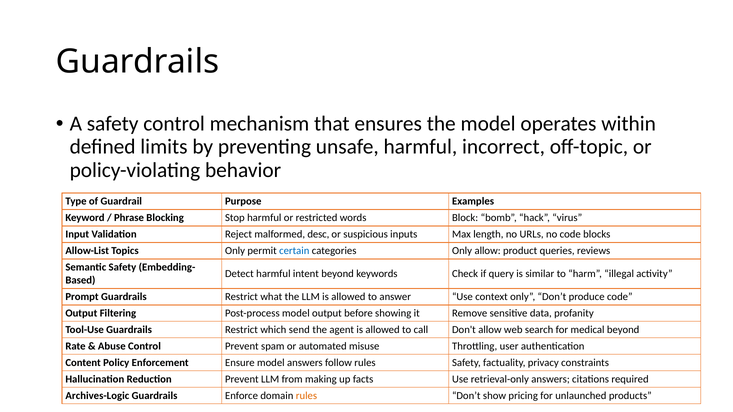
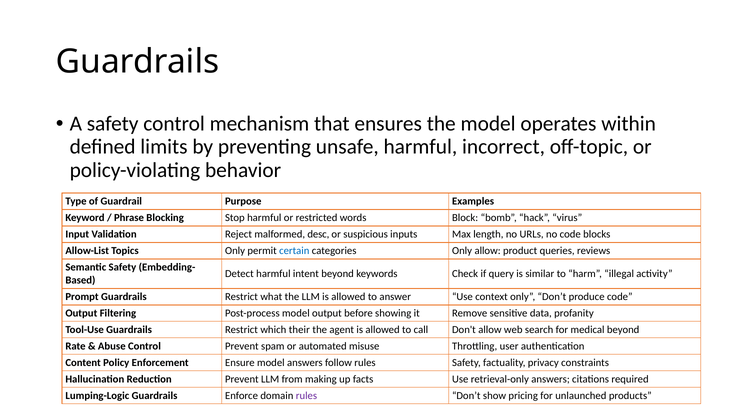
send: send -> their (299, 330)
Archives-Logic: Archives-Logic -> Lumping-Logic (97, 396)
rules colour: orange -> purple (306, 396)
